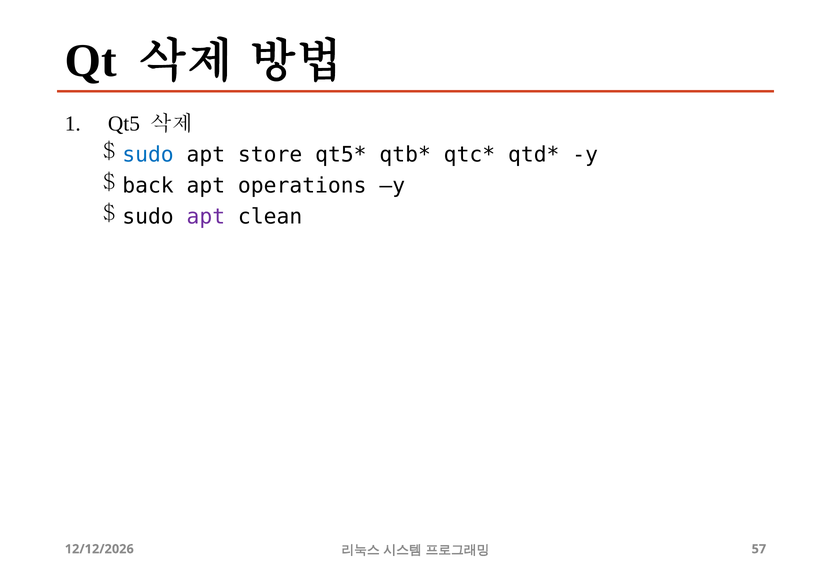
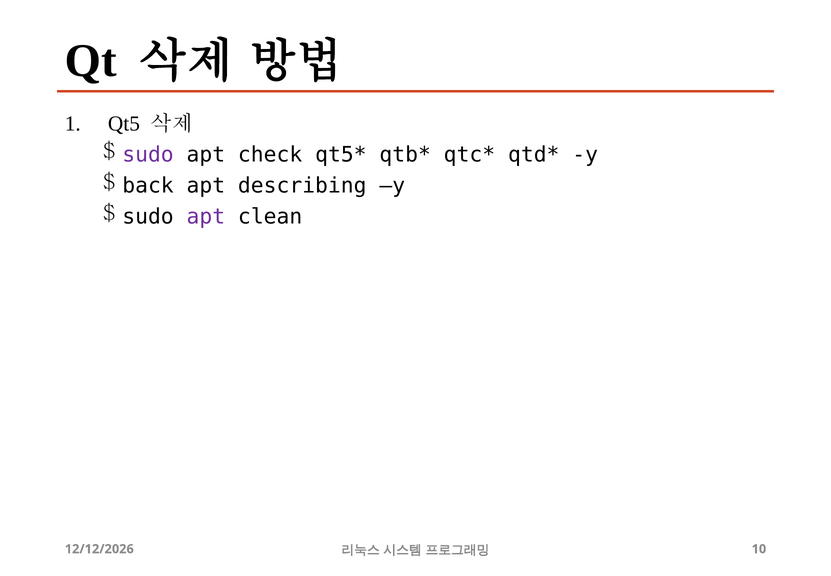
sudo colour: blue -> purple (148, 154)
store: store -> check (270, 154)
operations: operations -> describing (302, 185)
57: 57 -> 10 (759, 548)
